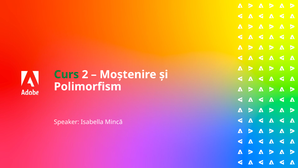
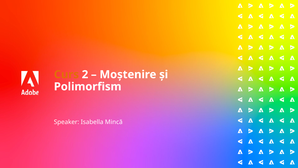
Curs colour: green -> orange (66, 74)
